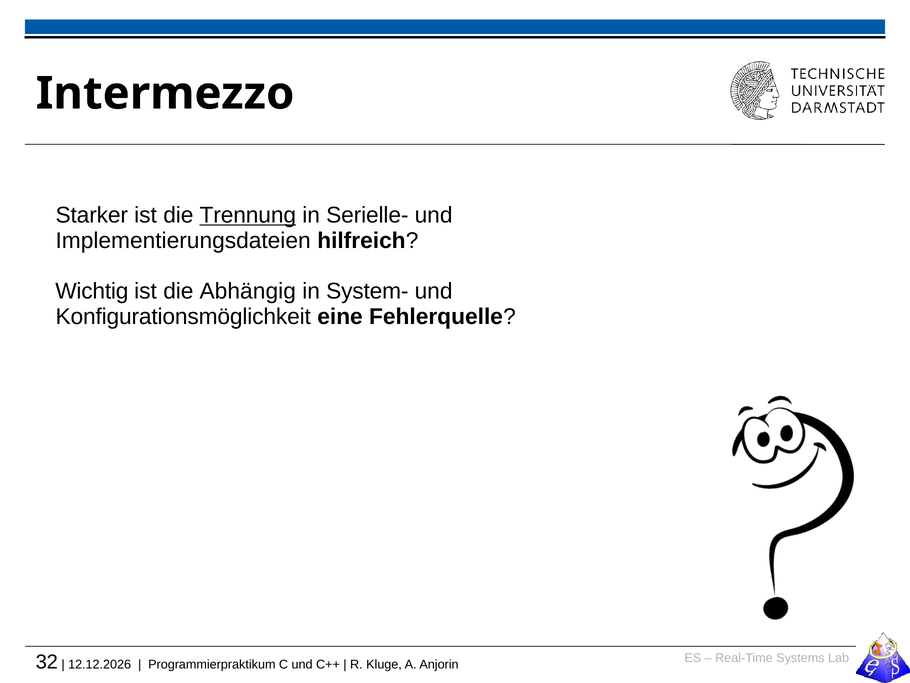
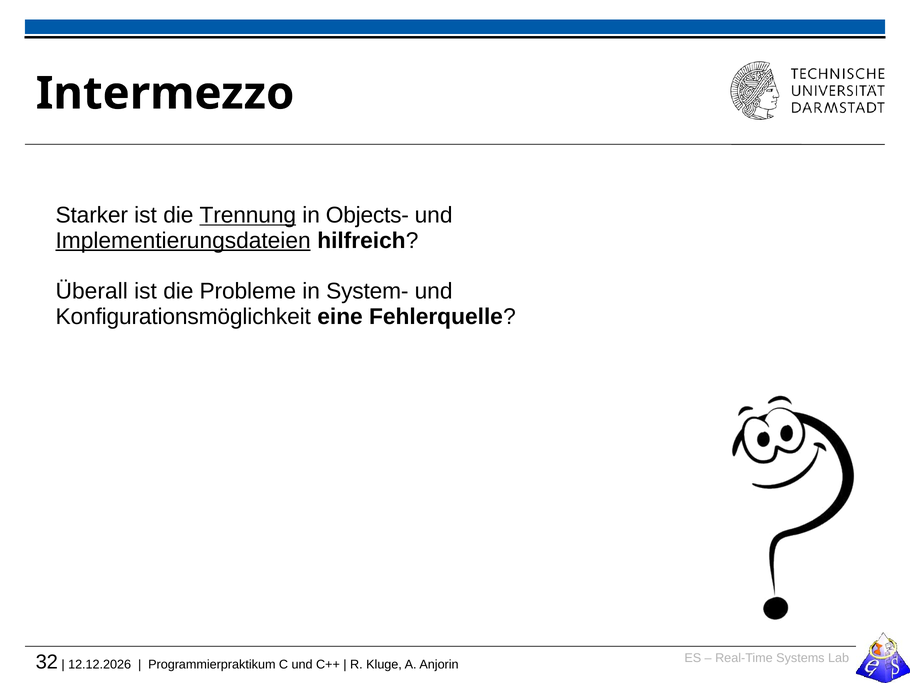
Serielle-: Serielle- -> Objects- (367, 215)
Implementierungsdateien underline: none -> present (183, 240)
Wichtig: Wichtig -> Überall (92, 291)
Abhängig: Abhängig -> Probleme (248, 291)
